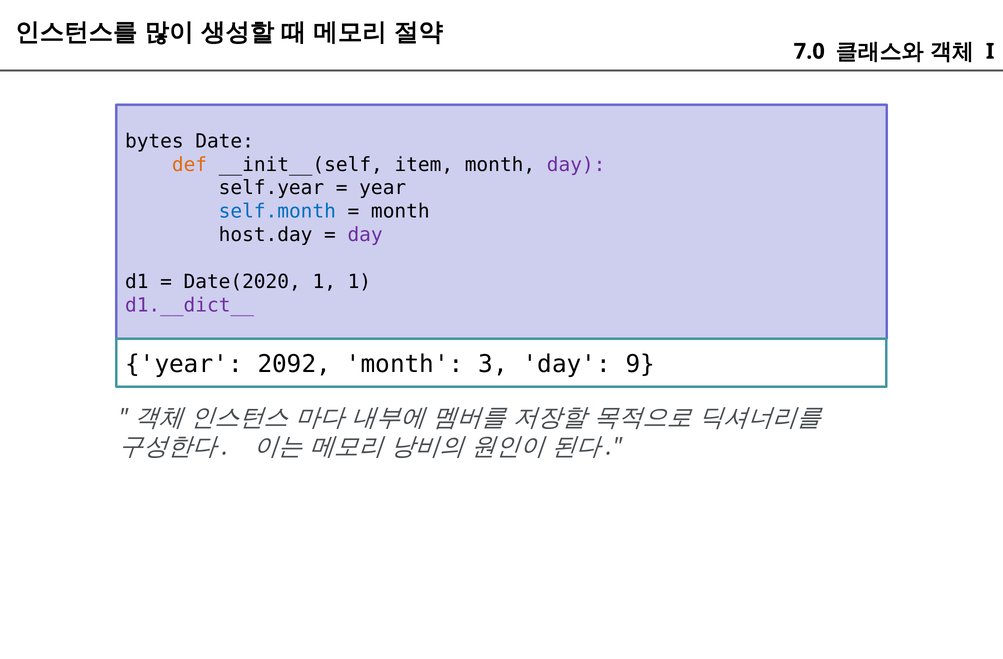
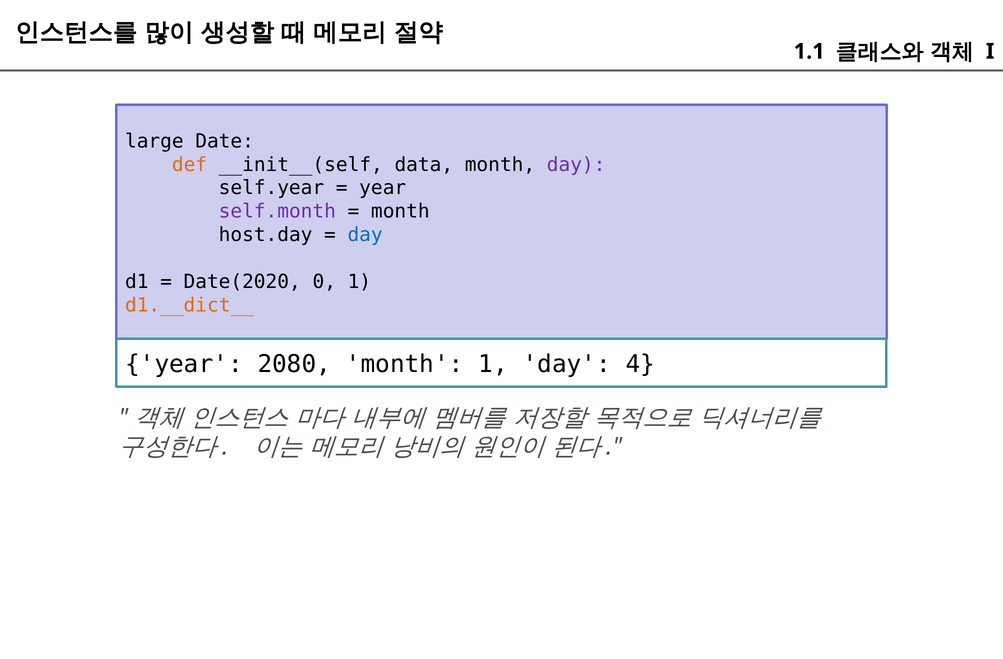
7.0: 7.0 -> 1.1 (809, 51)
bytes: bytes -> large (154, 141)
item: item -> data (424, 165)
self.month colour: blue -> purple (277, 211)
day colour: purple -> blue (365, 235)
Date(2020 1: 1 -> 0 (324, 282)
d1.__dict__ colour: purple -> orange (189, 305)
2092: 2092 -> 2080 (294, 364)
month 3: 3 -> 1 (493, 364)
9: 9 -> 4 (640, 364)
